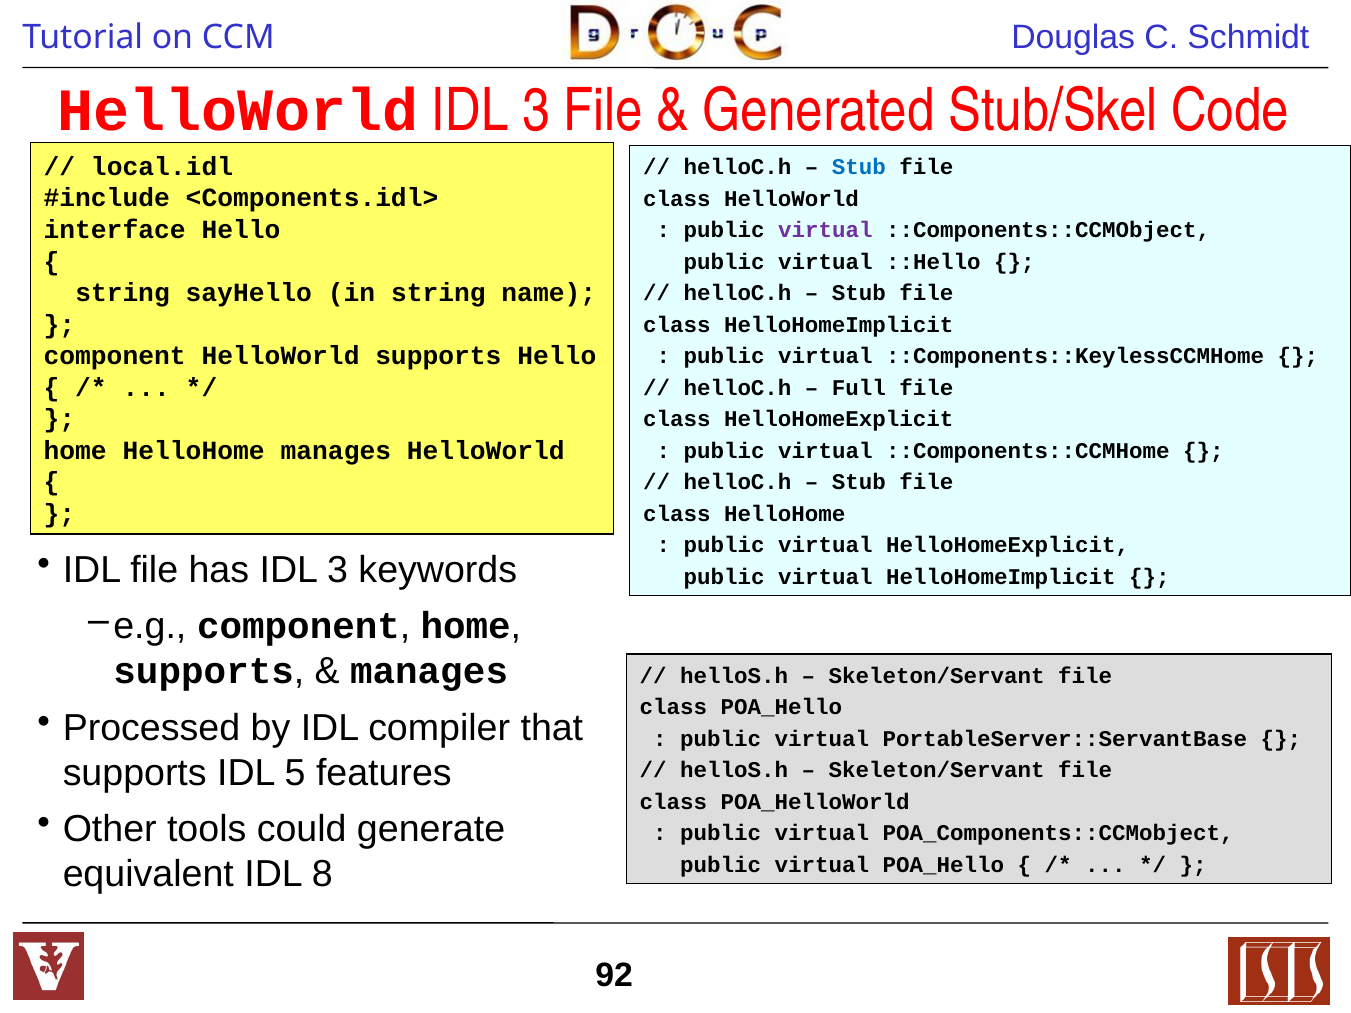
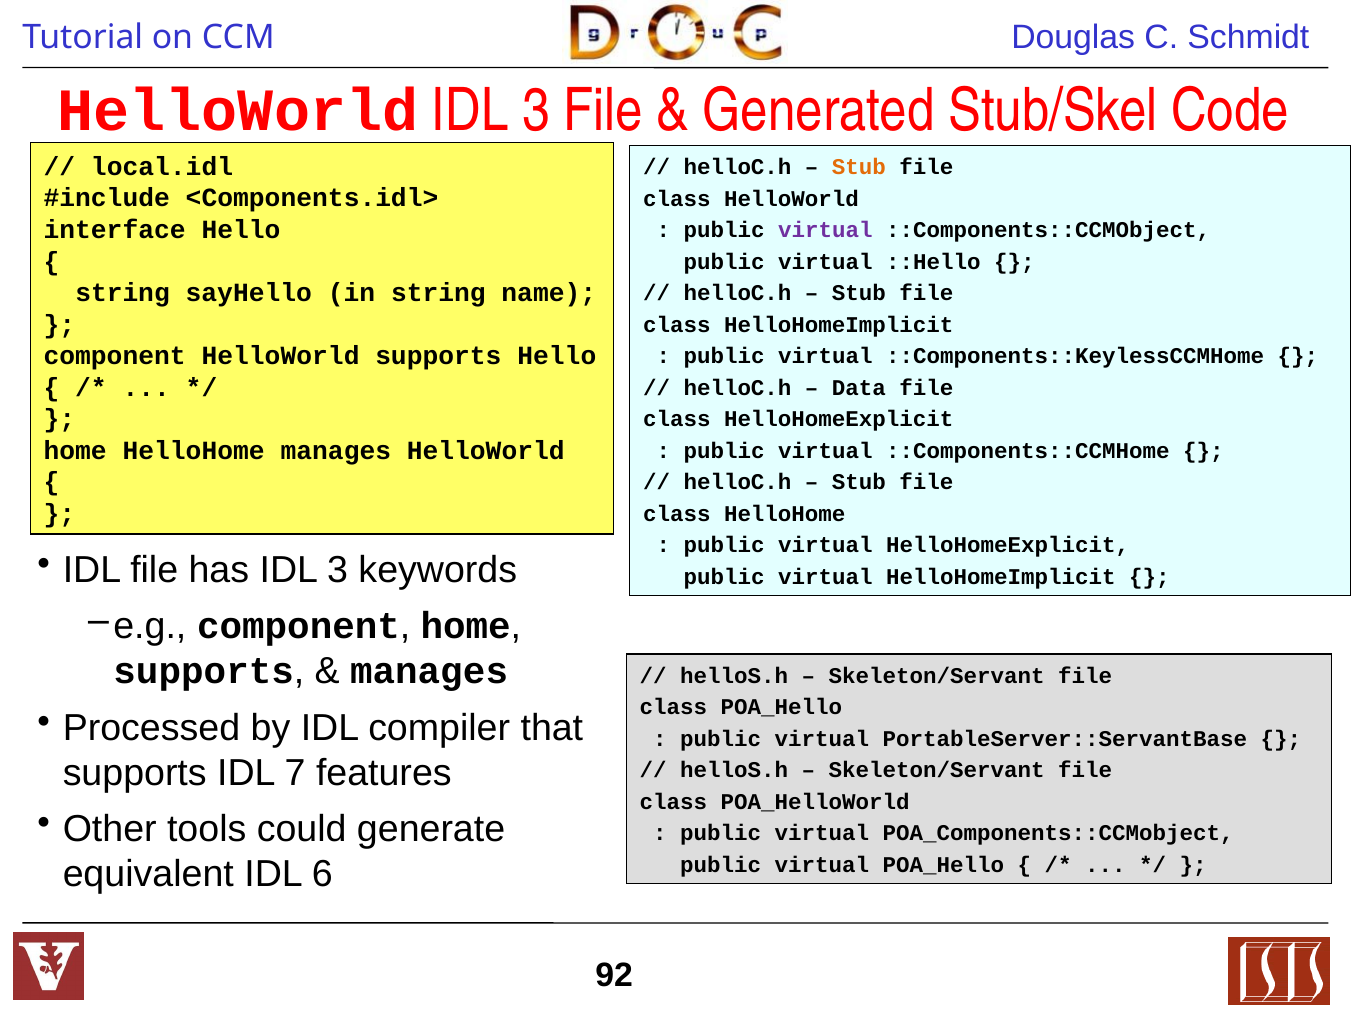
Stub colour: blue -> orange (859, 167)
Full: Full -> Data (859, 388)
5: 5 -> 7 (295, 773)
8: 8 -> 6 (322, 874)
